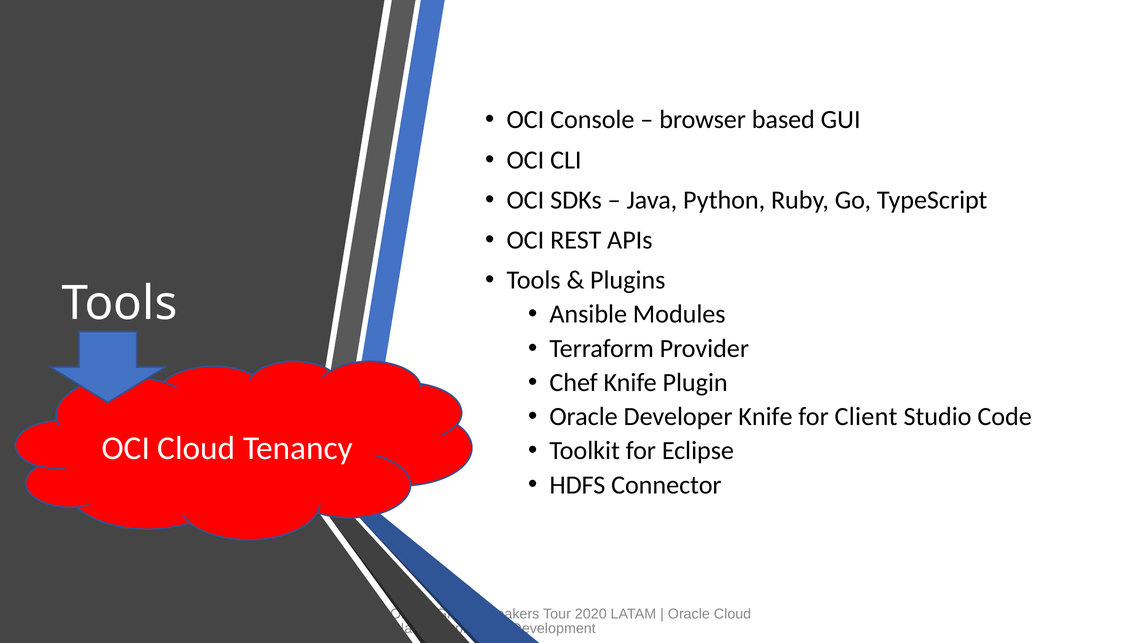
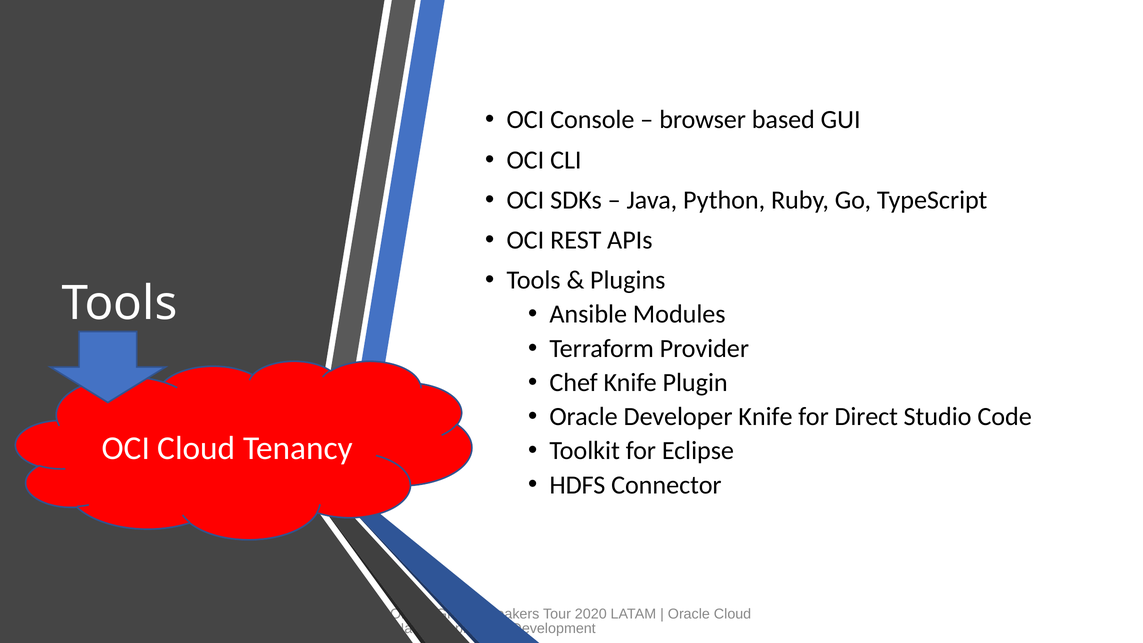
Client: Client -> Direct (866, 417)
